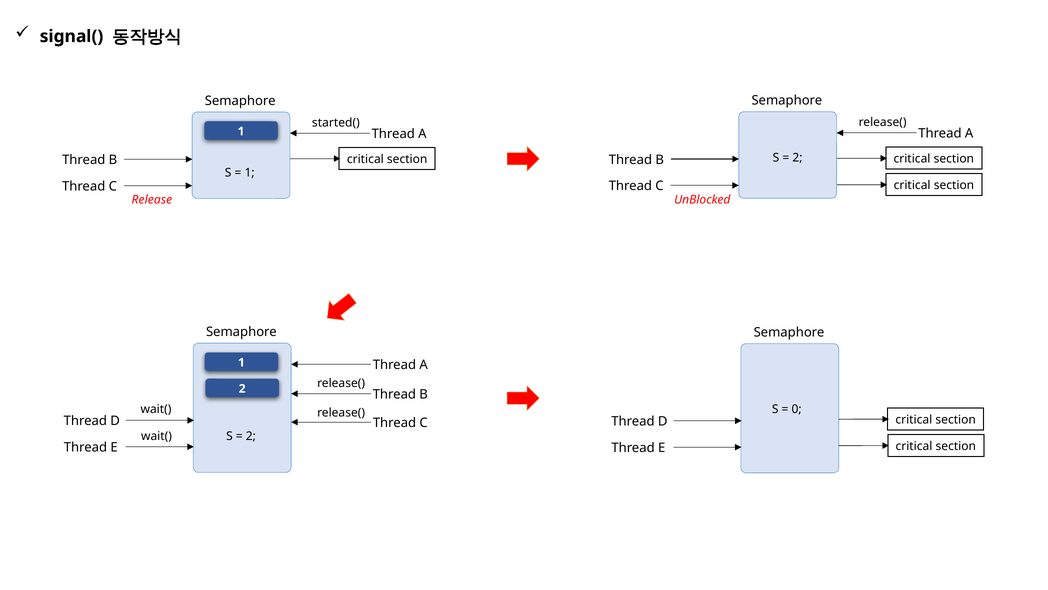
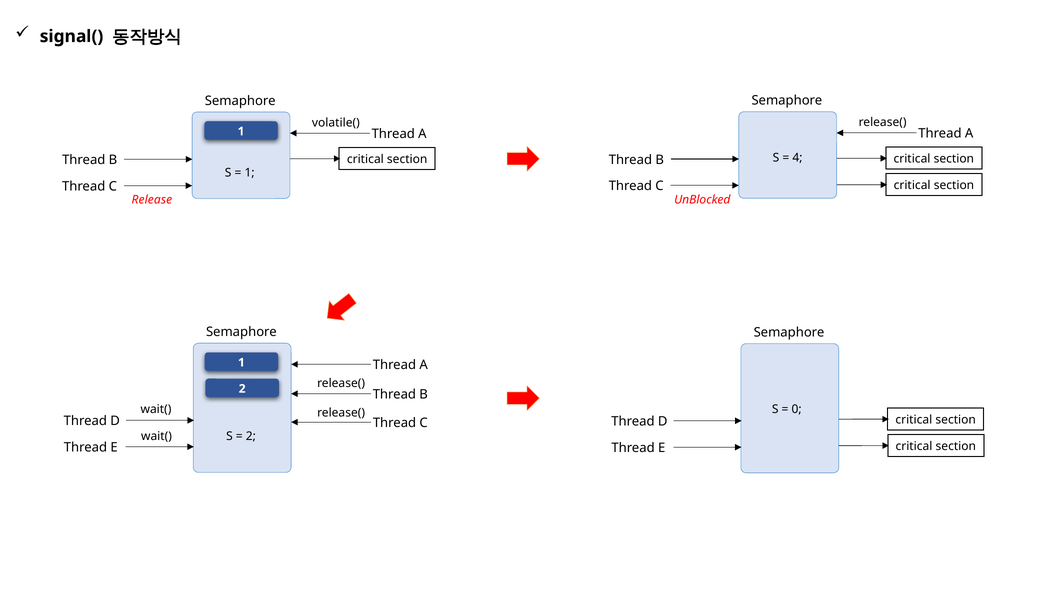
started(: started( -> volatile( (336, 123)
2: 2 -> 4 (797, 158)
